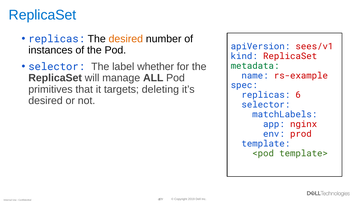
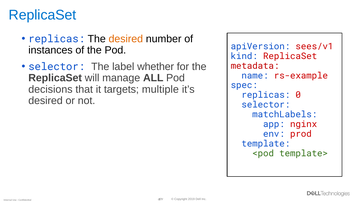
metadata colour: green -> red (255, 66)
primitives: primitives -> decisions (50, 89)
deleting: deleting -> multiple (160, 89)
6: 6 -> 0 (298, 95)
